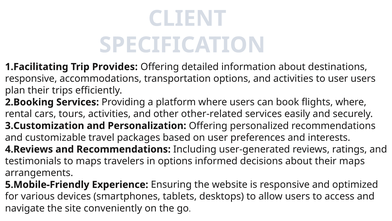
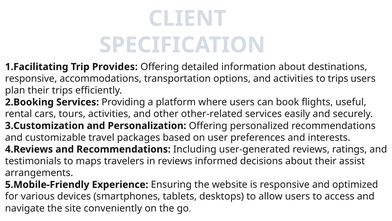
to user: user -> trips (338, 78)
flights where: where -> useful (351, 102)
in options: options -> reviews (175, 161)
their maps: maps -> assist (352, 161)
